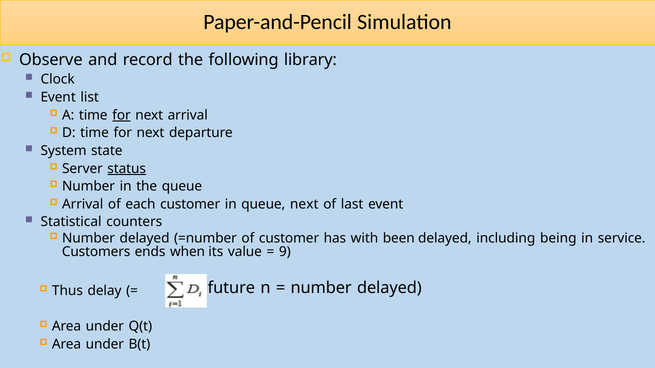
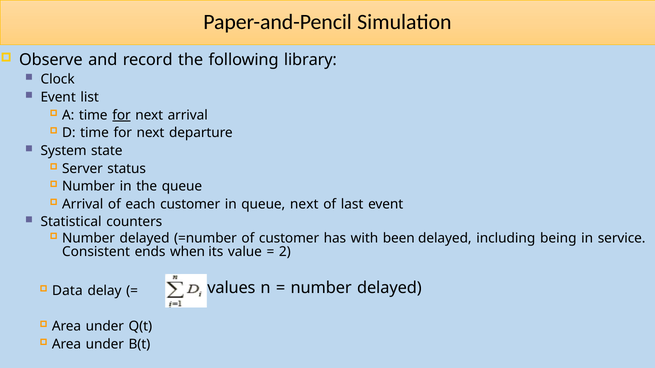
status underline: present -> none (127, 169)
Customers: Customers -> Consistent (96, 252)
9: 9 -> 2 (285, 252)
future: future -> values (231, 288)
Thus: Thus -> Data (67, 291)
